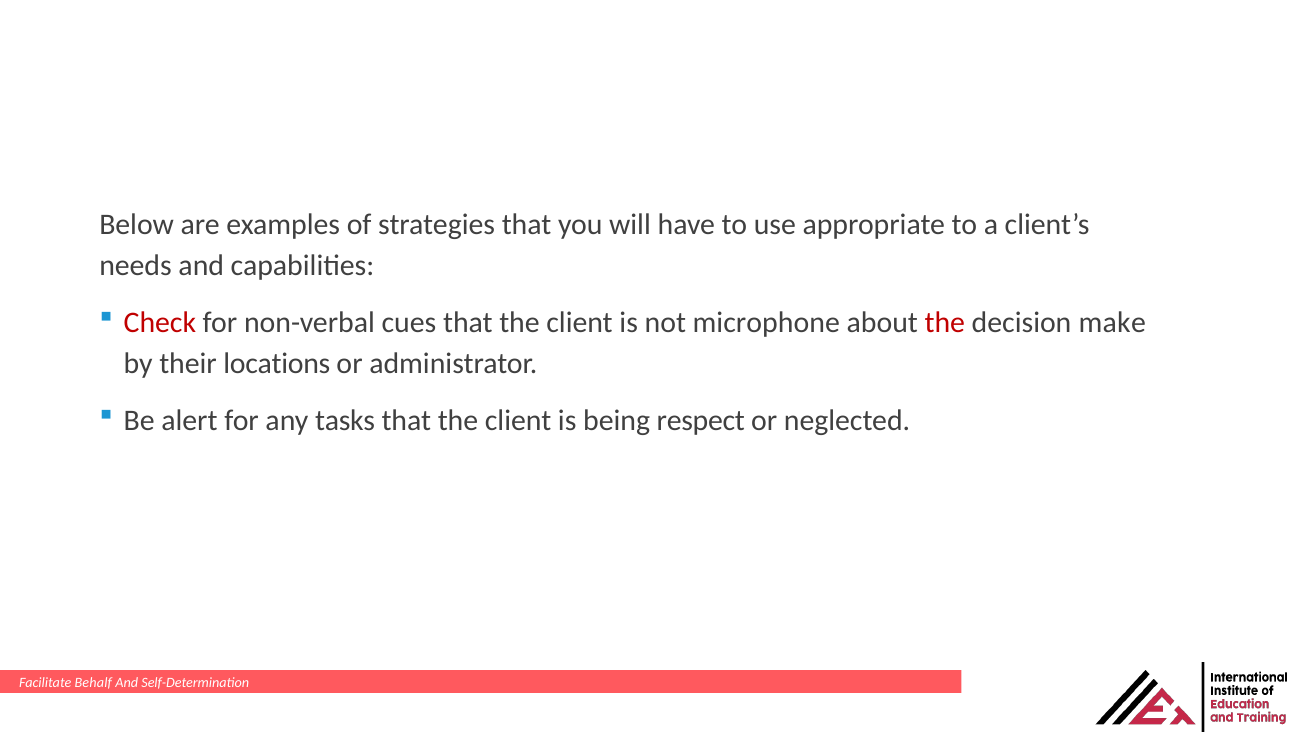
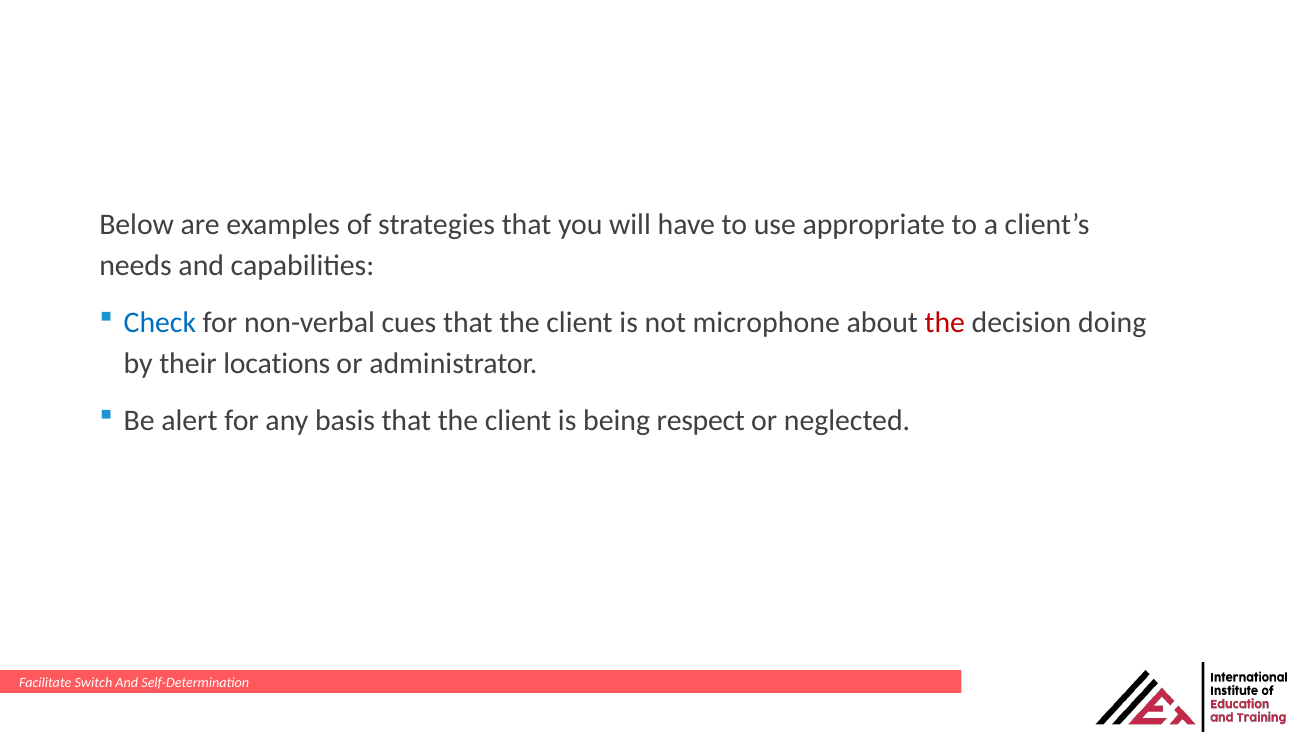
Check colour: red -> blue (160, 323)
make: make -> doing (1112, 323)
tasks: tasks -> basis (345, 421)
Behalf: Behalf -> Switch (93, 683)
